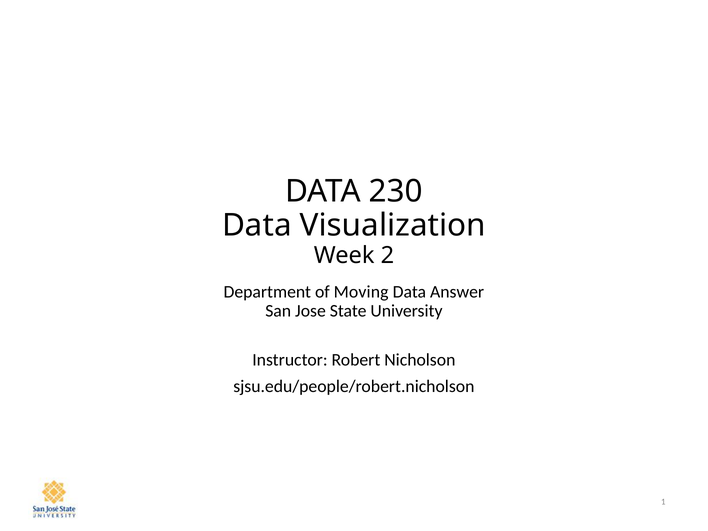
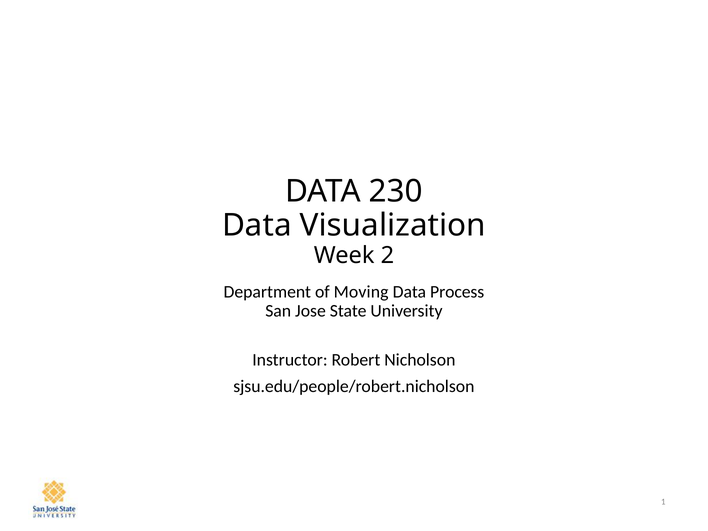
Answer: Answer -> Process (457, 292)
